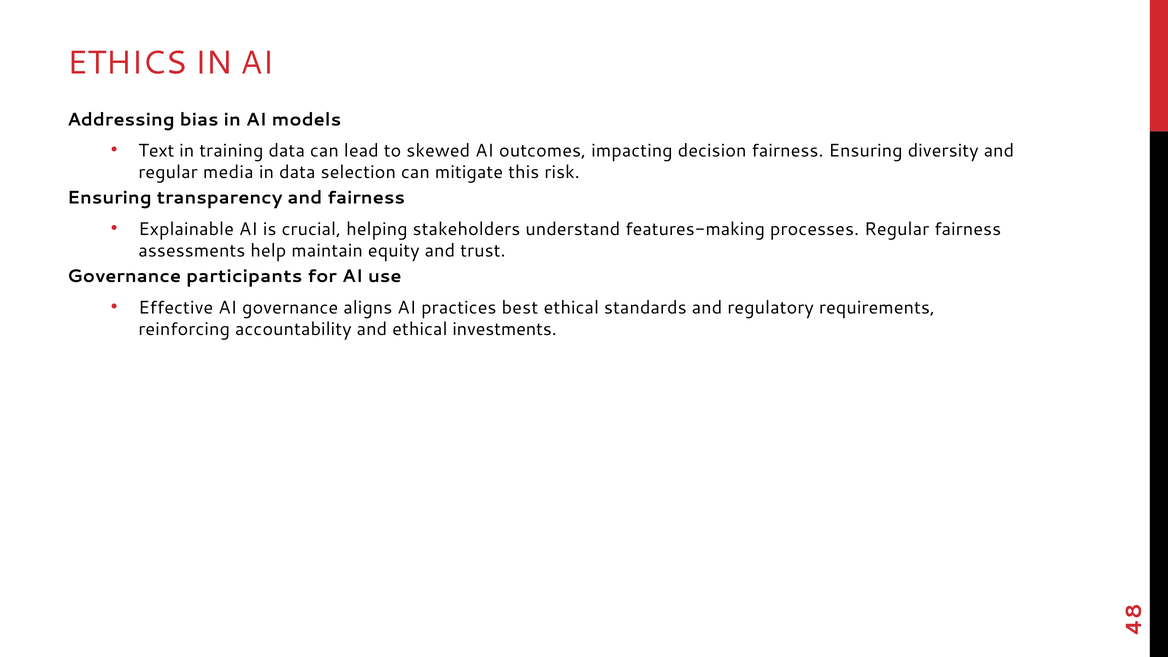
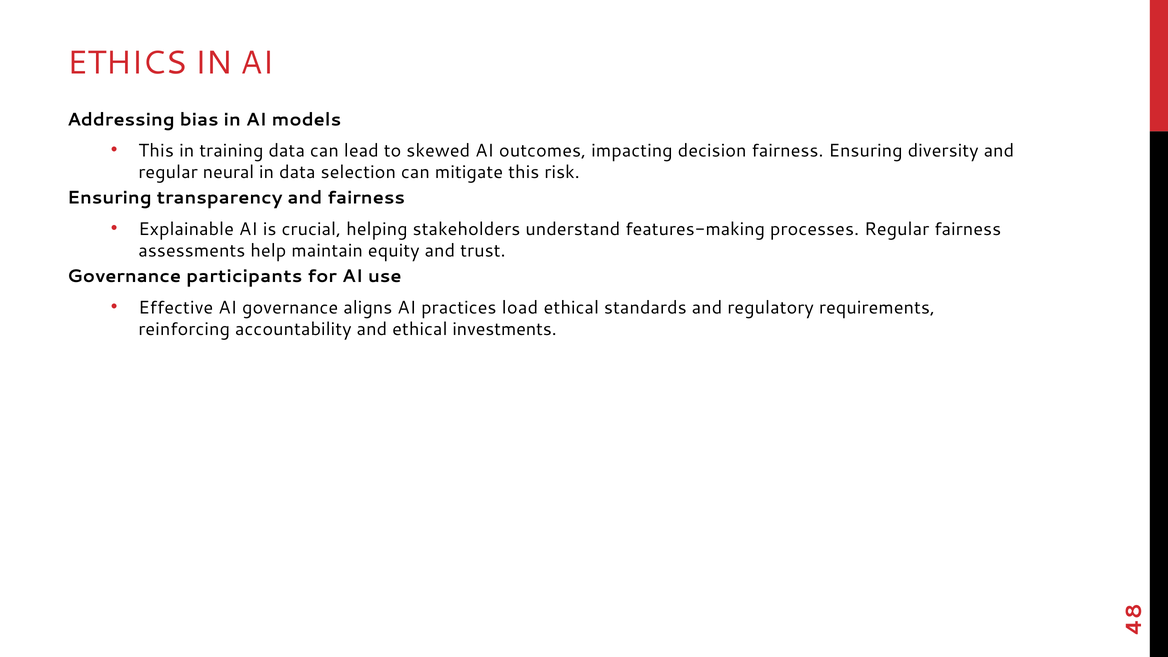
Text: Text -> This (156, 151)
media: media -> neural (228, 172)
best: best -> load (520, 308)
